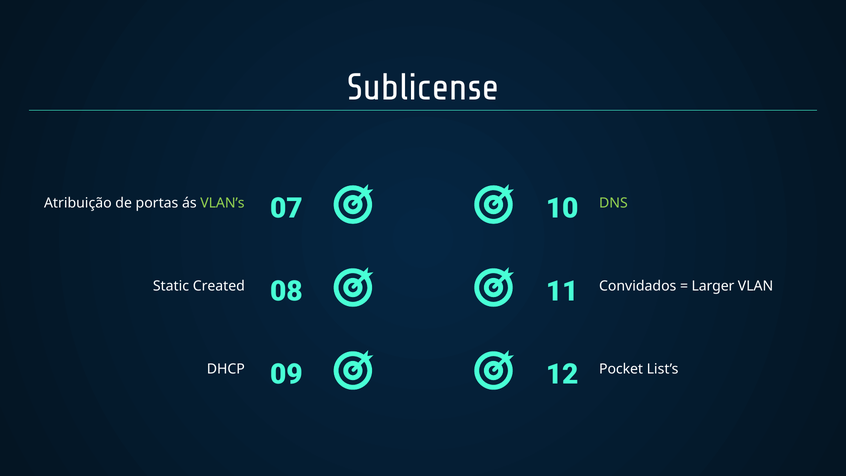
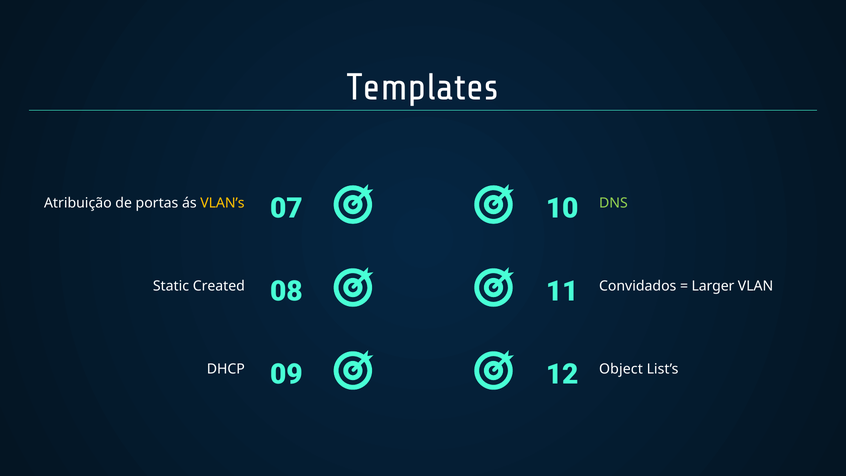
Sublicense: Sublicense -> Templates (423, 87)
VLAN’s colour: light green -> yellow (222, 203)
Pocket: Pocket -> Object (621, 369)
